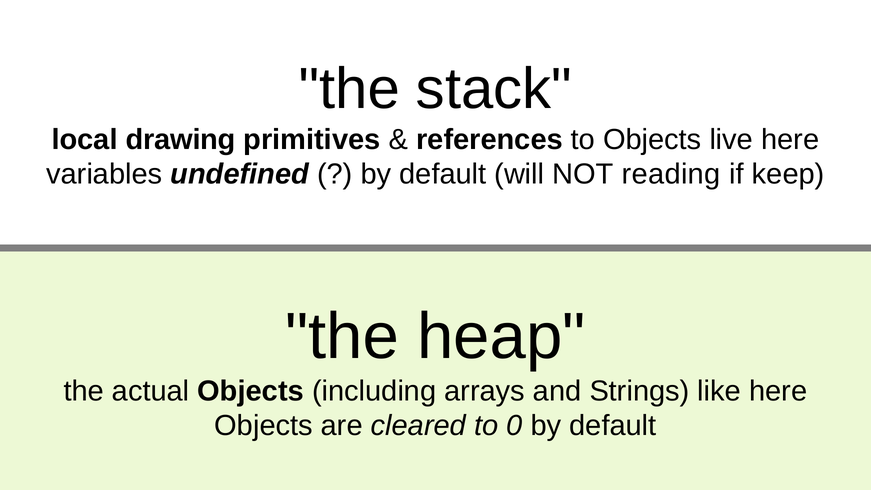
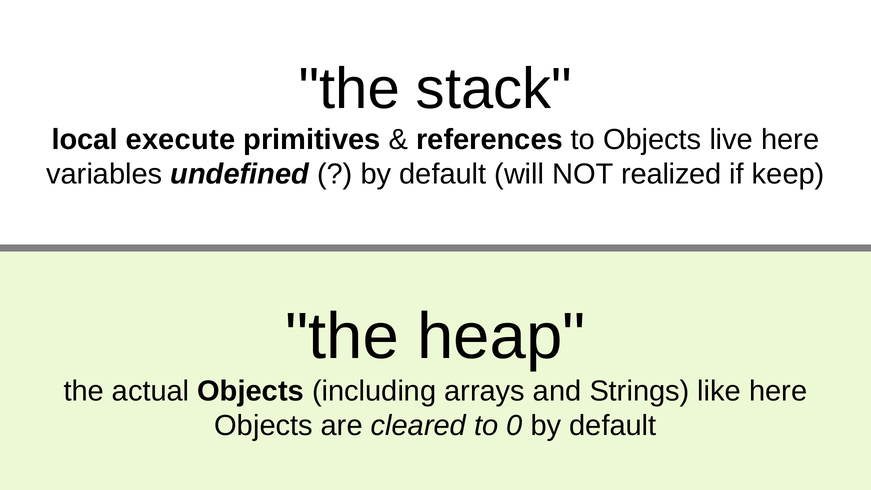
drawing: drawing -> execute (180, 140)
reading: reading -> realized (671, 174)
